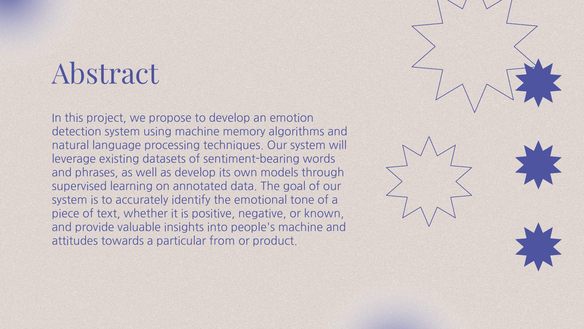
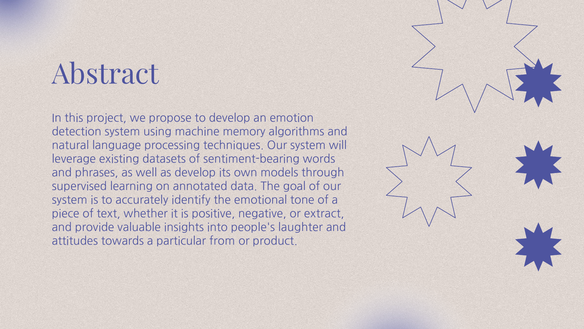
known: known -> extract (324, 213)
people's machine: machine -> laughter (300, 227)
